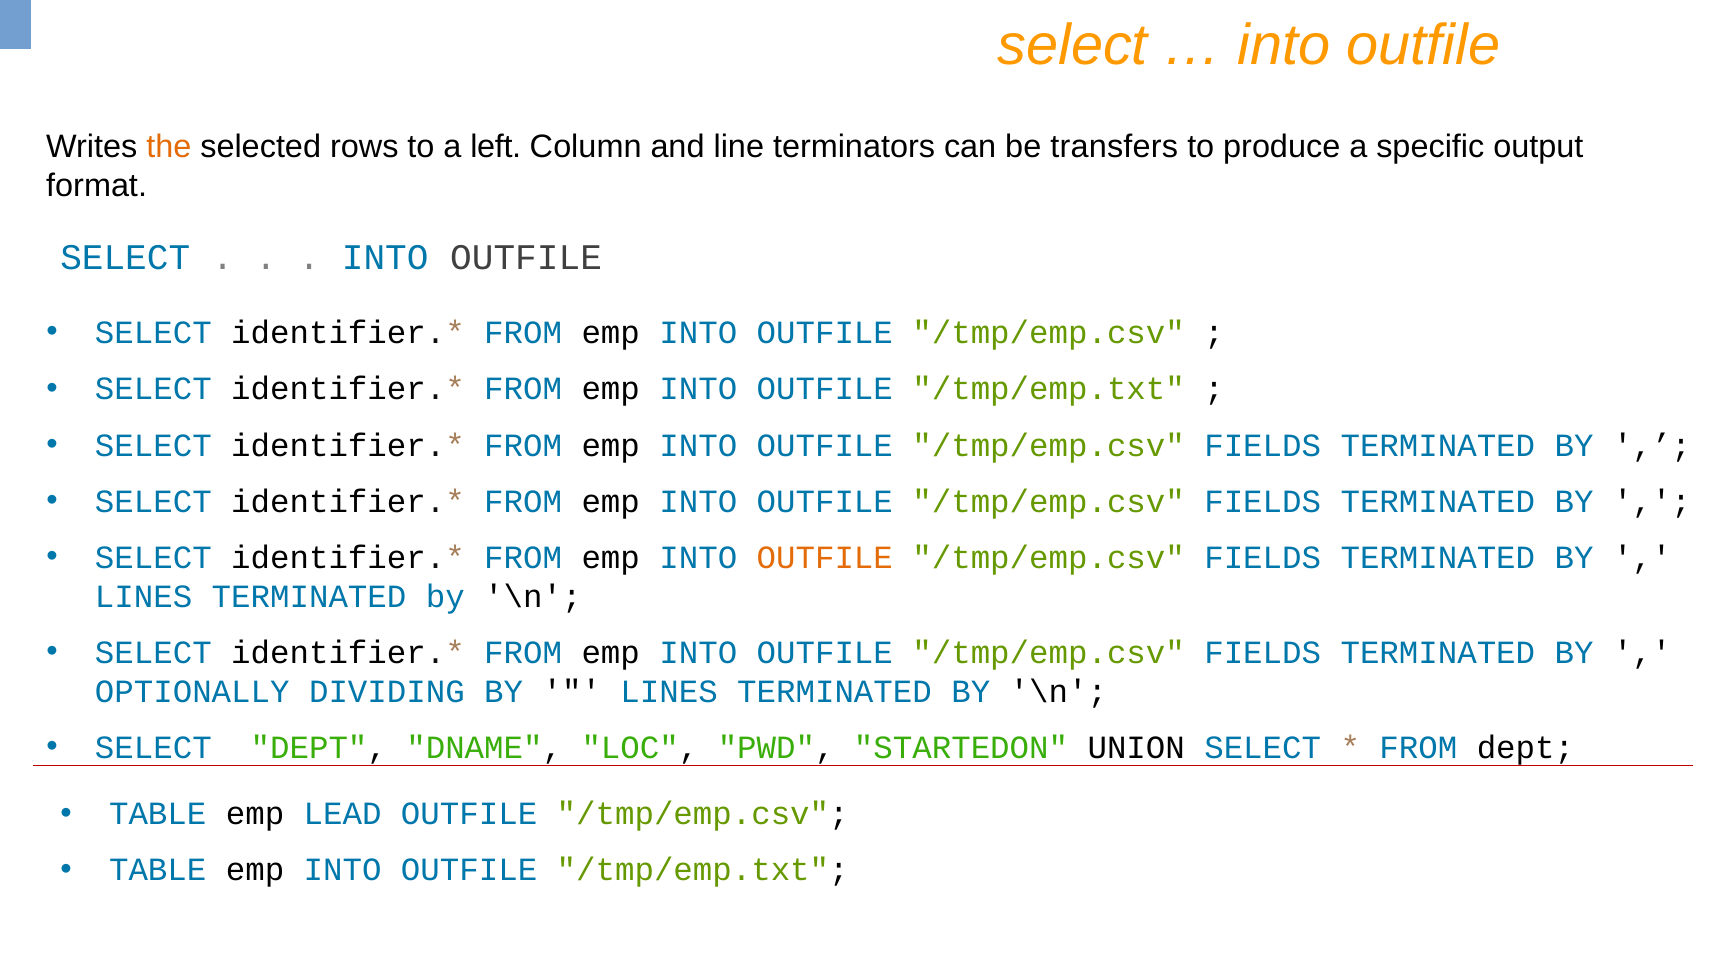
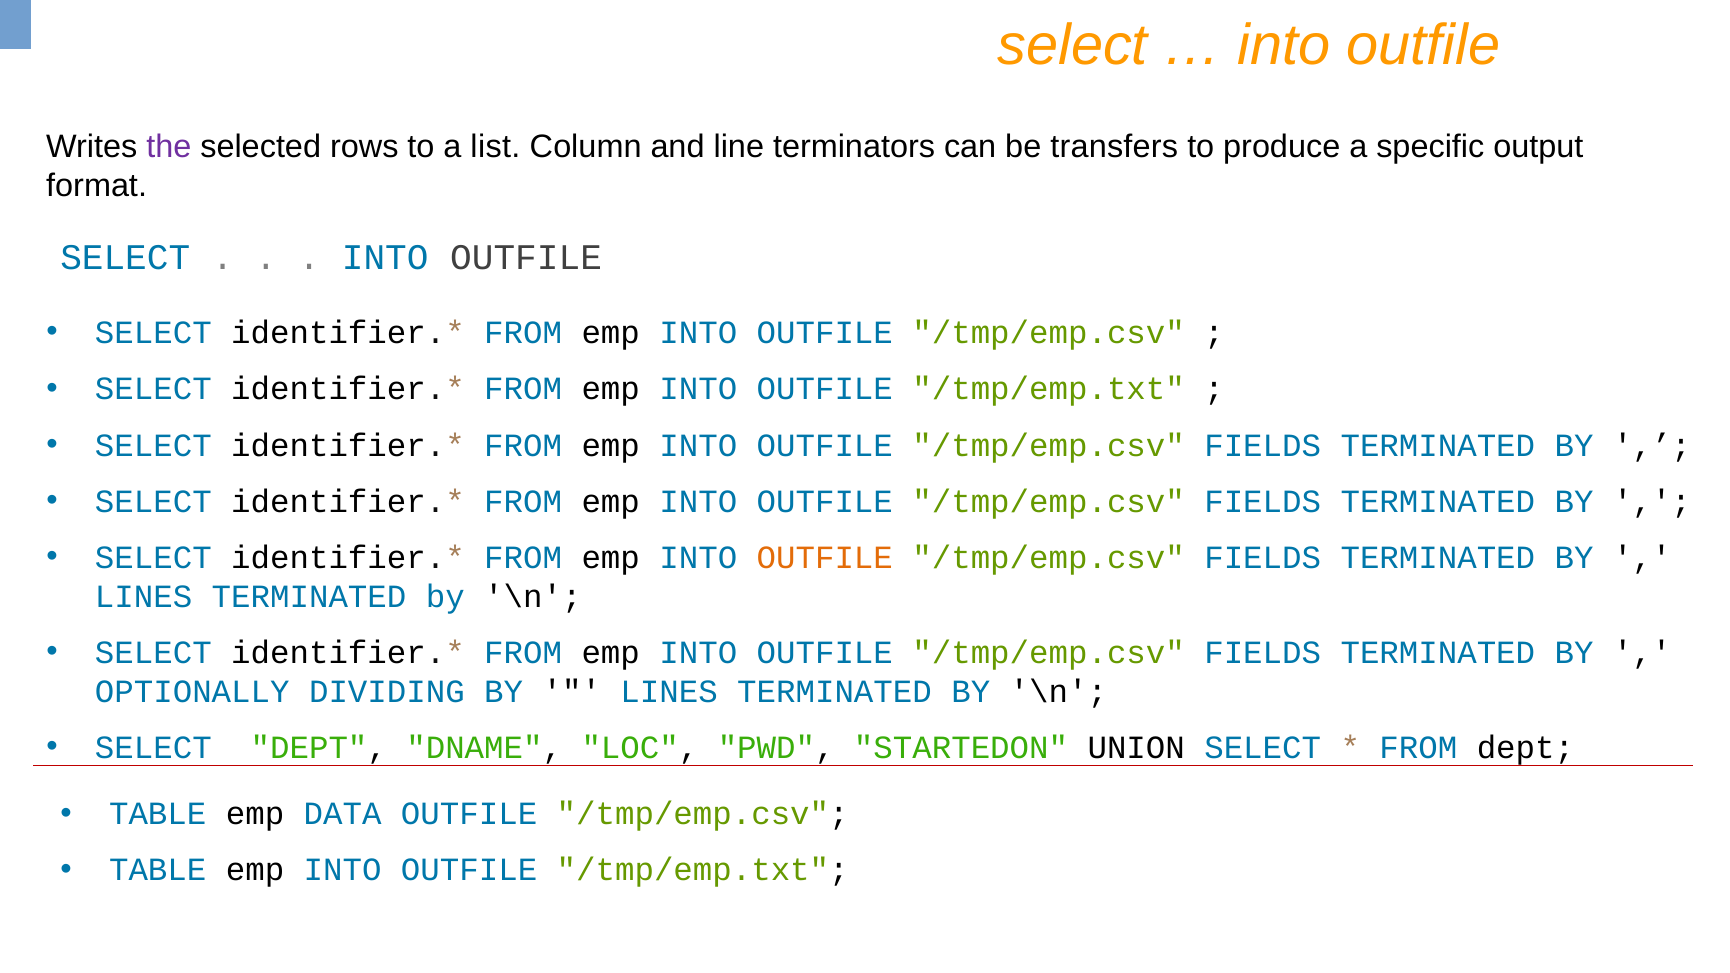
the colour: orange -> purple (169, 147)
left: left -> list (495, 147)
LEAD: LEAD -> DATA (343, 814)
